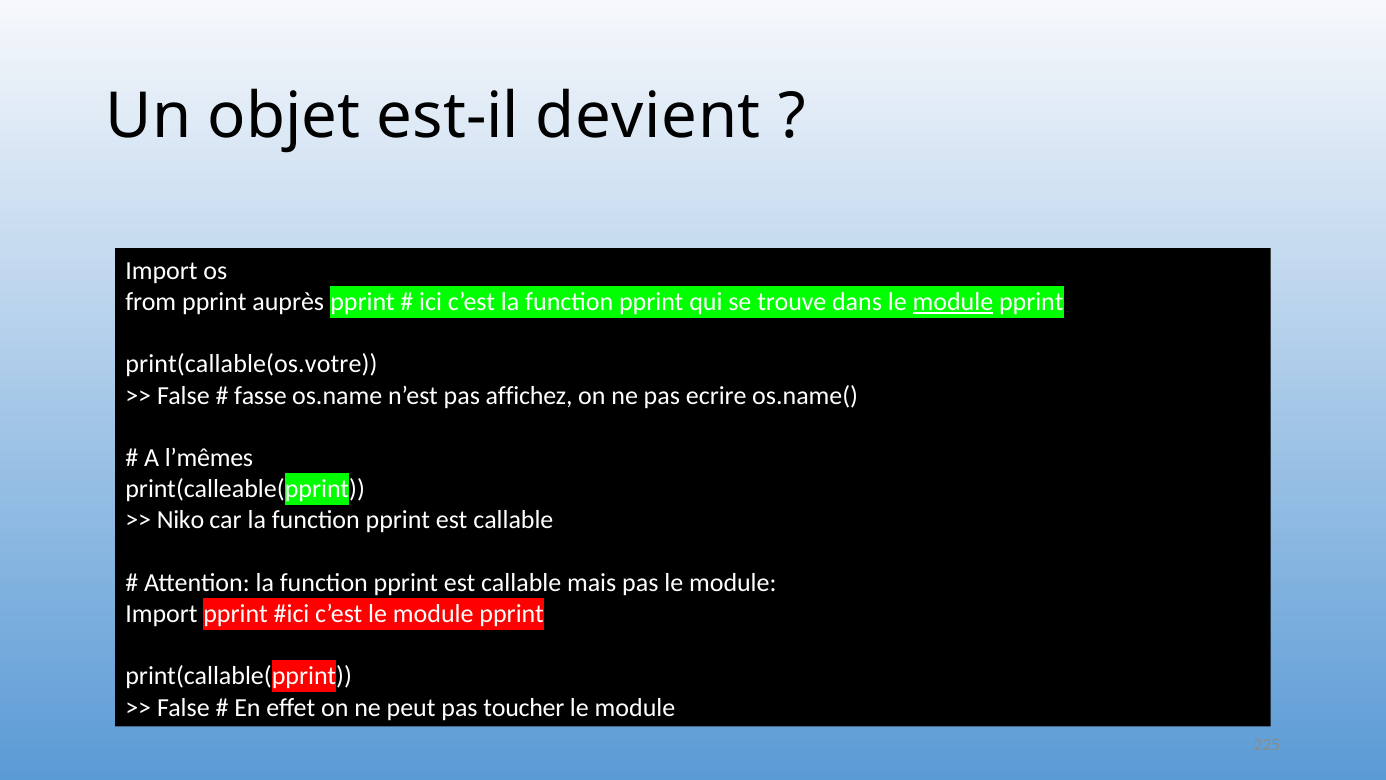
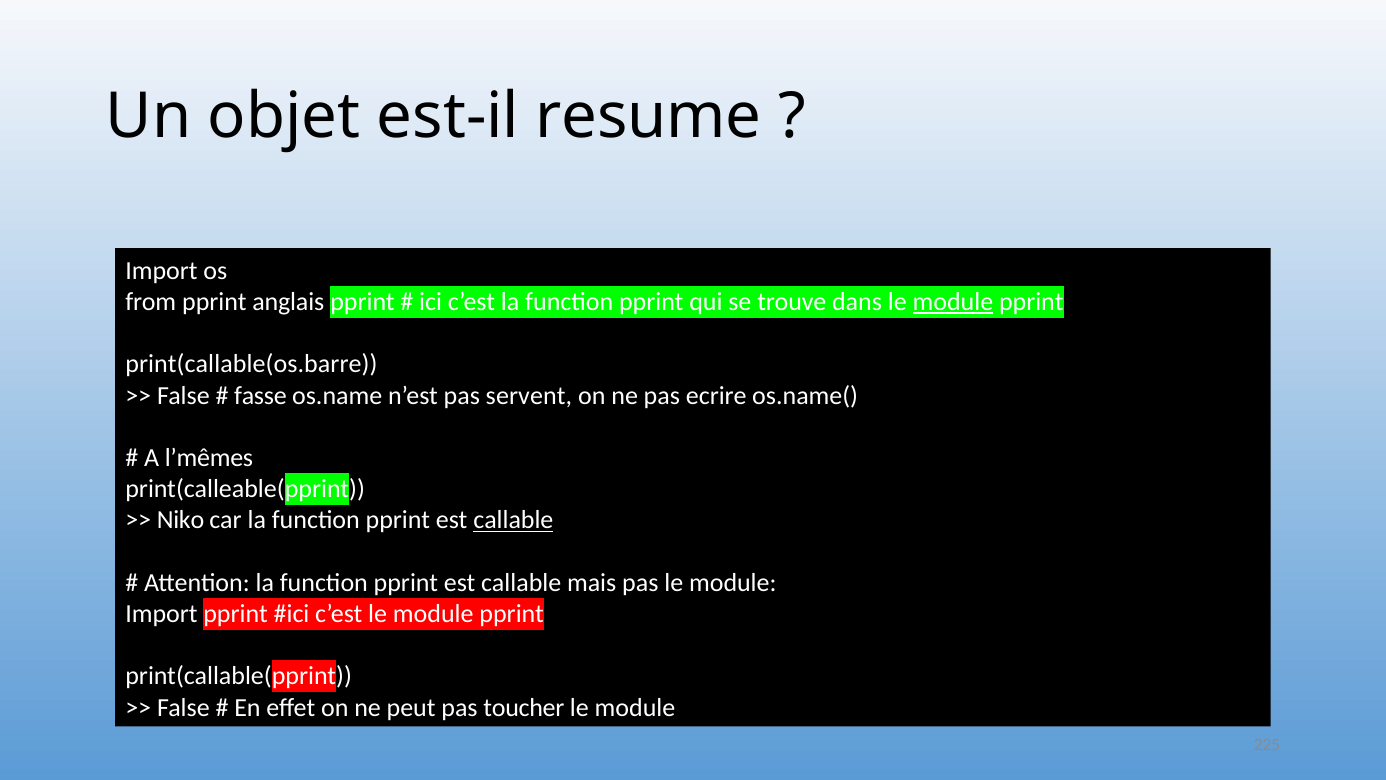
devient: devient -> resume (649, 116)
auprès: auprès -> anglais (288, 302)
print(callable(os.votre: print(callable(os.votre -> print(callable(os.barre (251, 364)
affichez: affichez -> servent (529, 395)
callable underline: none -> present (513, 520)
